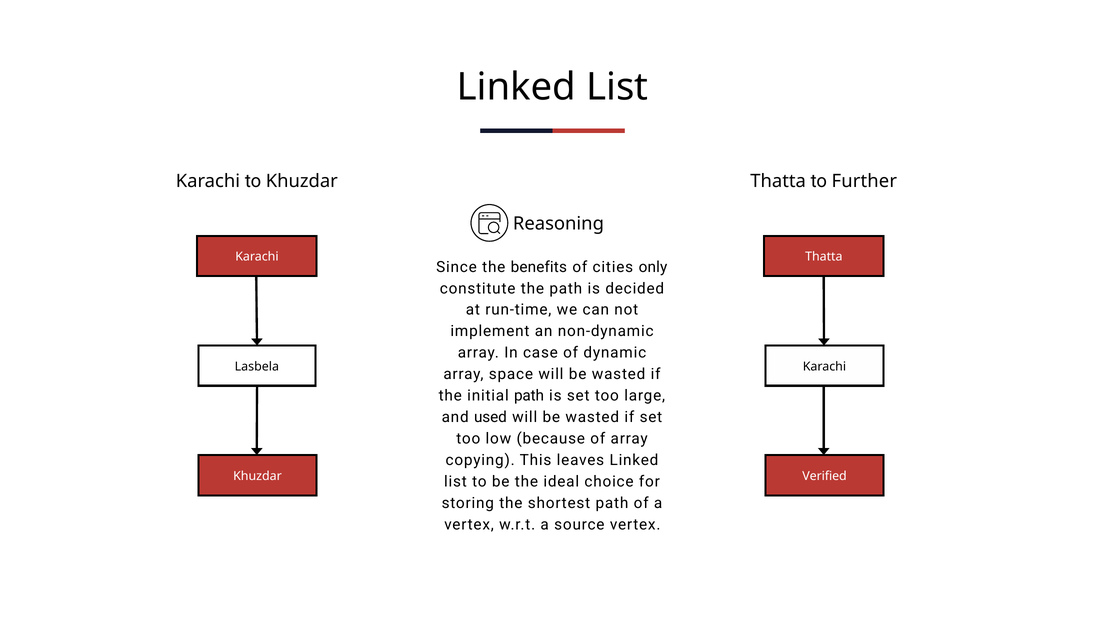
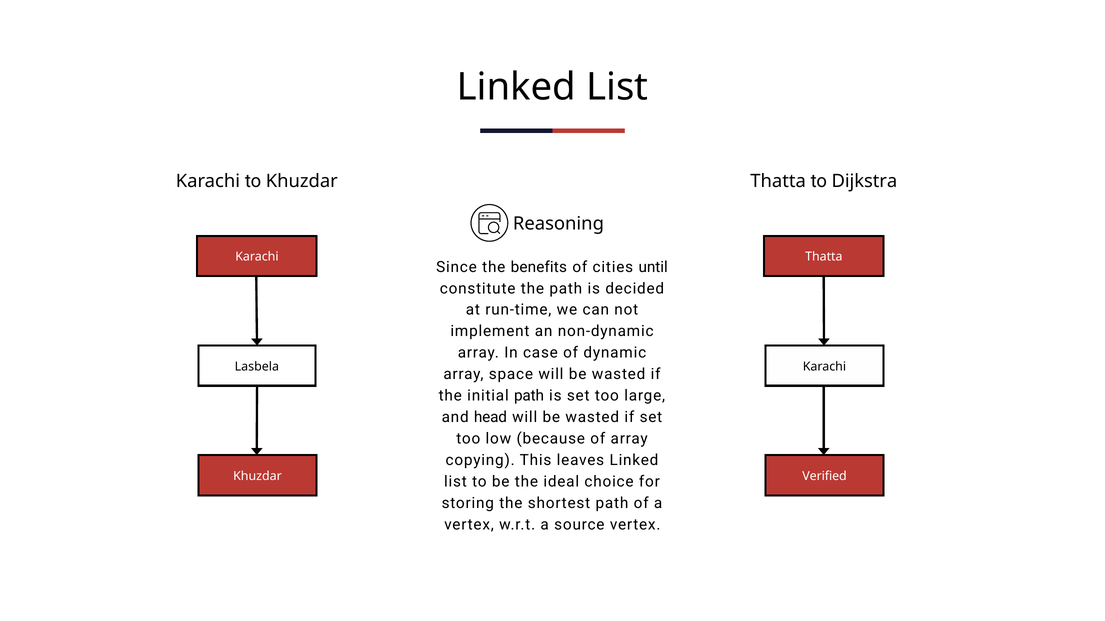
Further: Further -> Dijkstra (864, 181)
only: only -> until (653, 267)
used: used -> head (490, 418)
